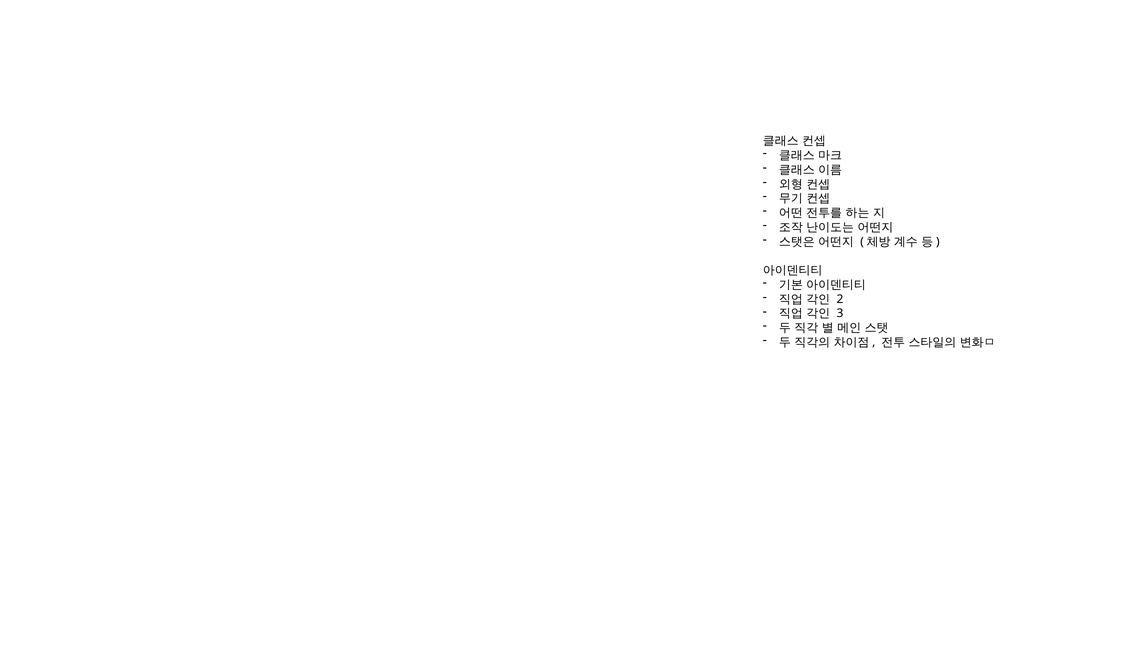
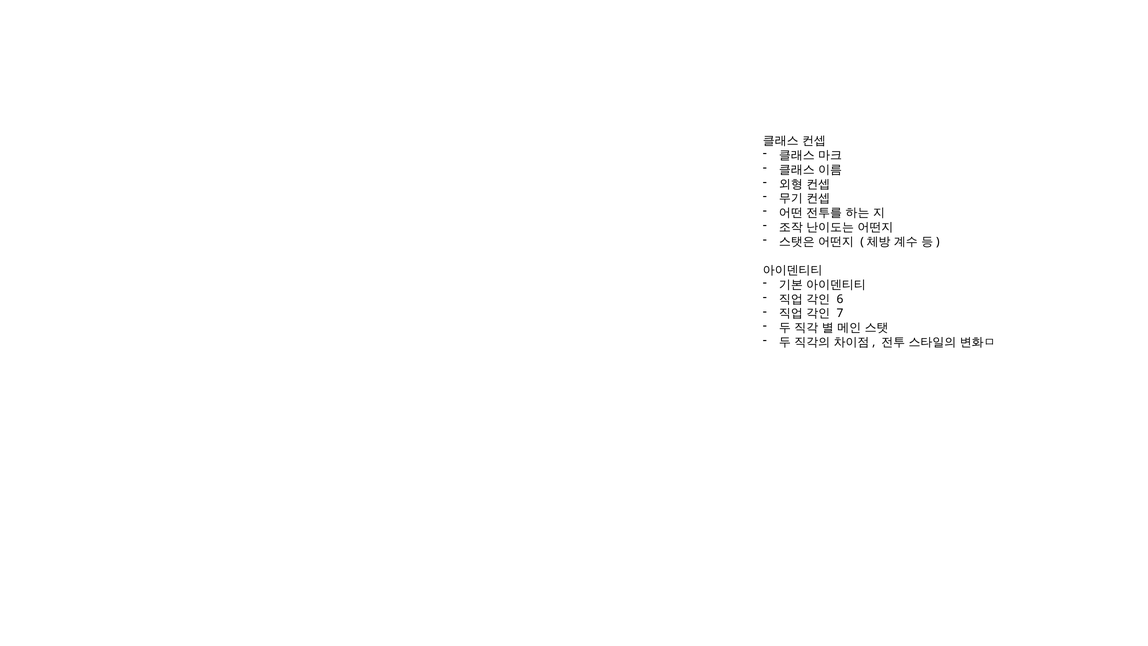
2: 2 -> 6 (840, 299)
3: 3 -> 7 (840, 313)
